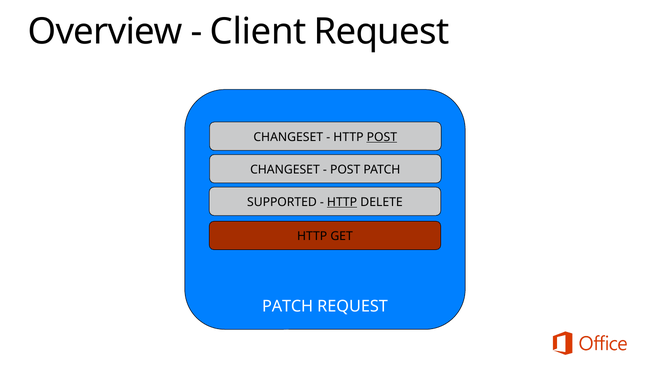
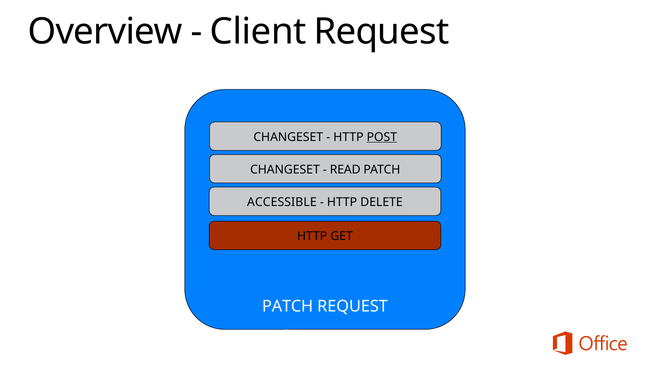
POST: POST -> READ (345, 169)
SUPPORTED: SUPPORTED -> ACCESSIBLE (282, 202)
HTTP underline: present -> none (342, 202)
